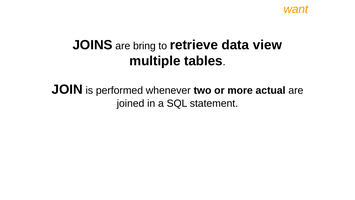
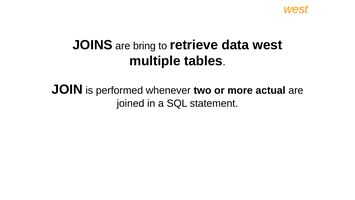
want: want -> west (296, 9)
data view: view -> west (268, 45)
